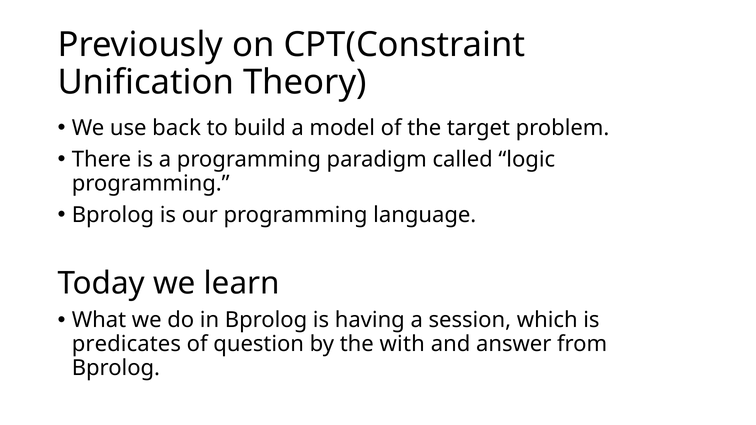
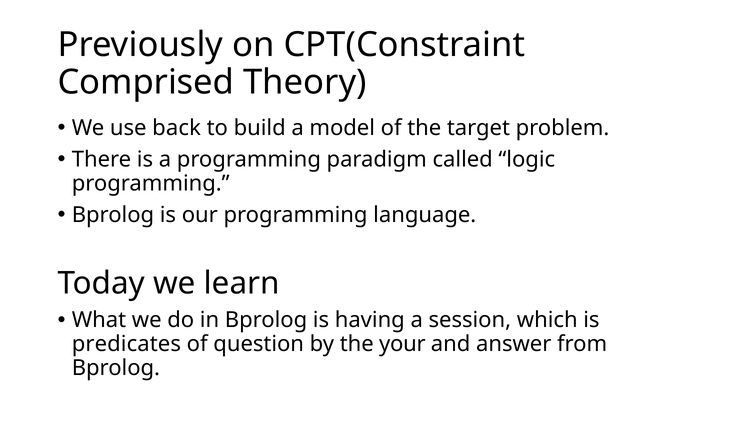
Unification: Unification -> Comprised (146, 82)
with: with -> your (402, 344)
